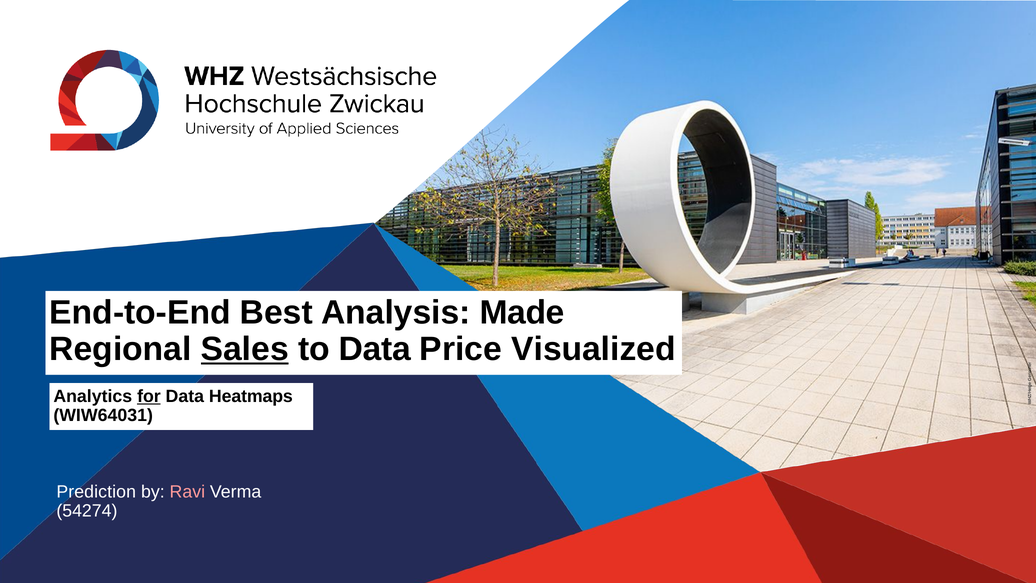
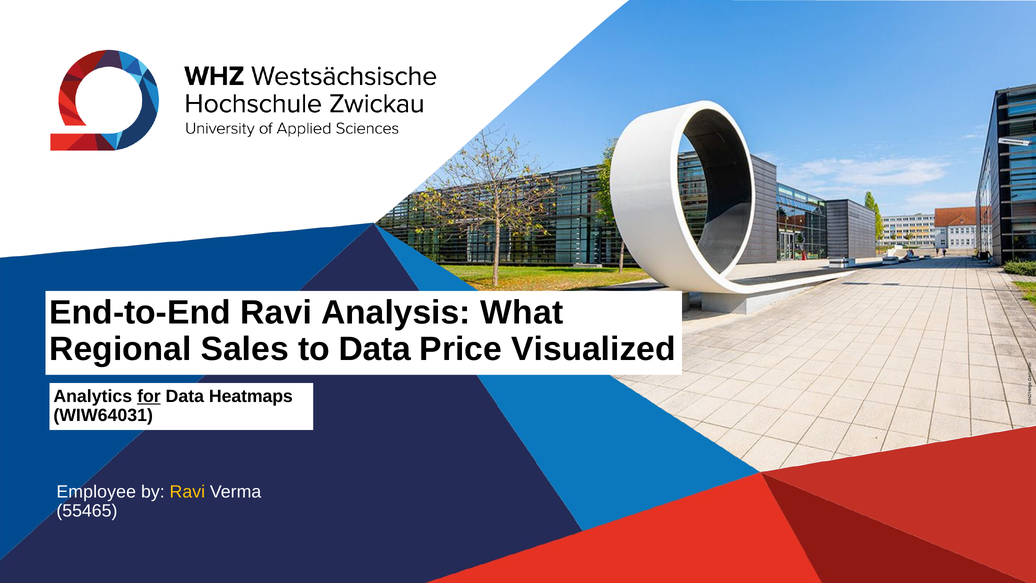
End-to-End Best: Best -> Ravi (276, 313)
Made: Made -> What (522, 313)
Sales underline: present -> none (245, 349)
Prediction: Prediction -> Employee (96, 492)
Ravi colour: pink -> yellow (187, 492)
54274: 54274 -> 55465 (87, 511)
